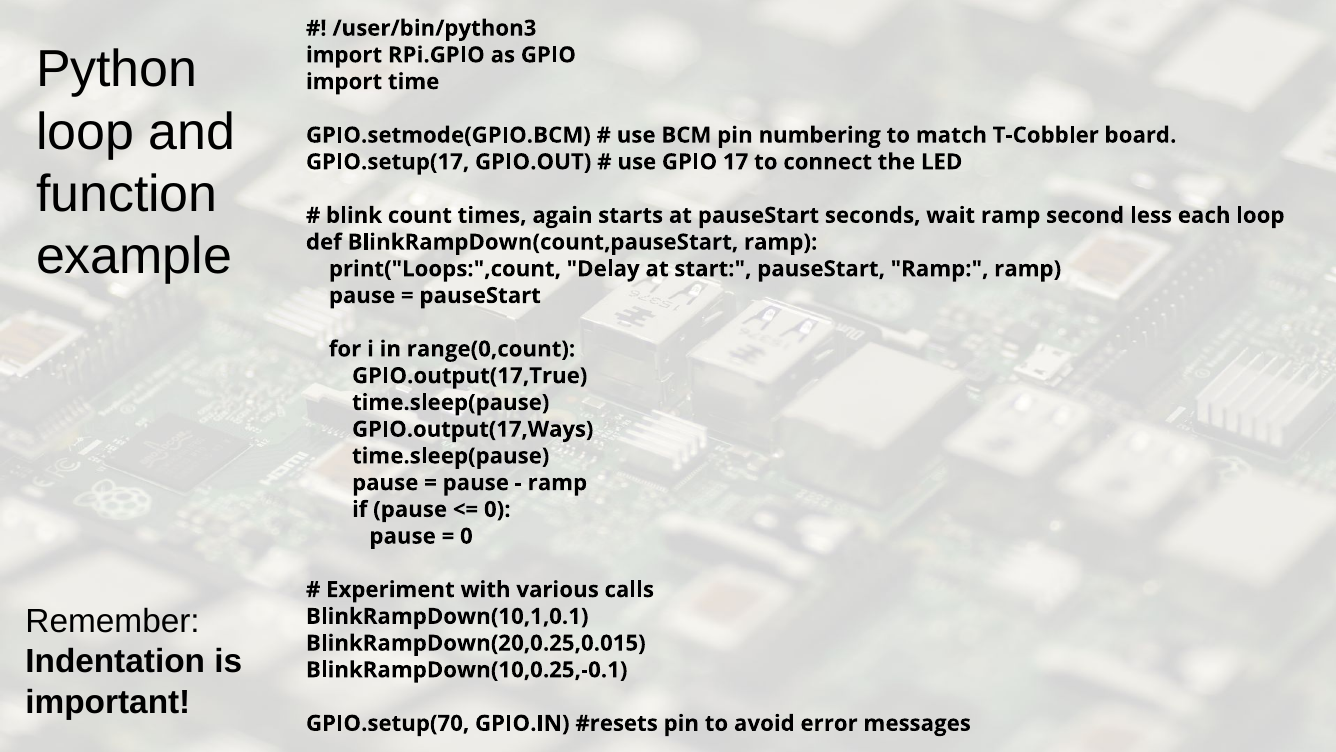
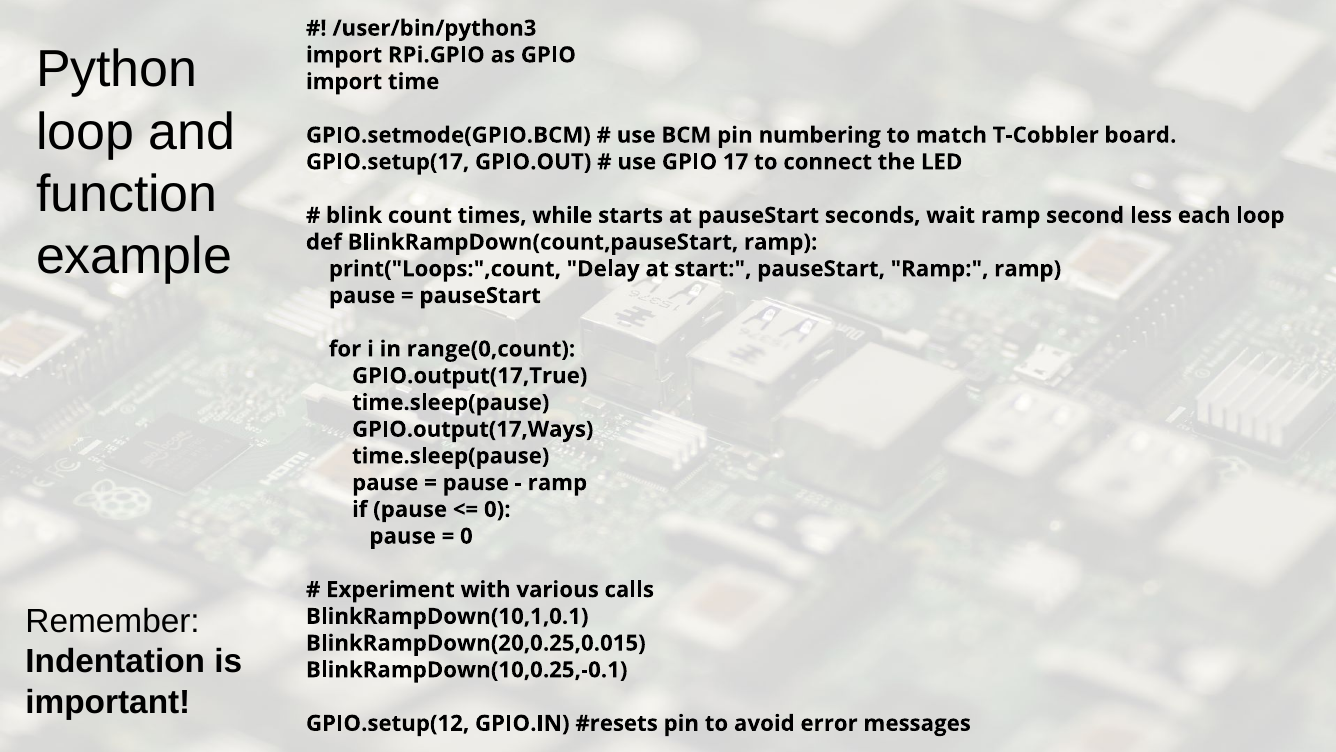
again: again -> while (562, 215)
GPIO.setup(70: GPIO.setup(70 -> GPIO.setup(12 (388, 723)
